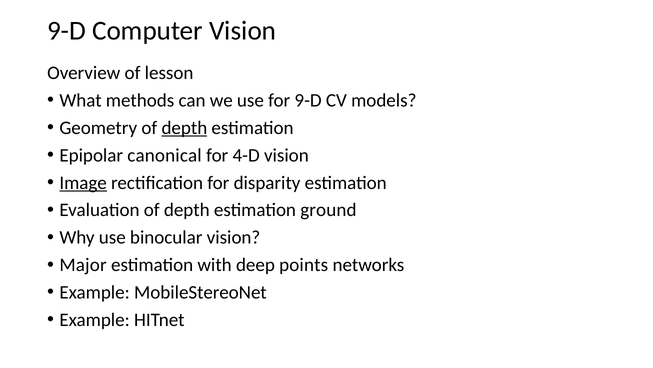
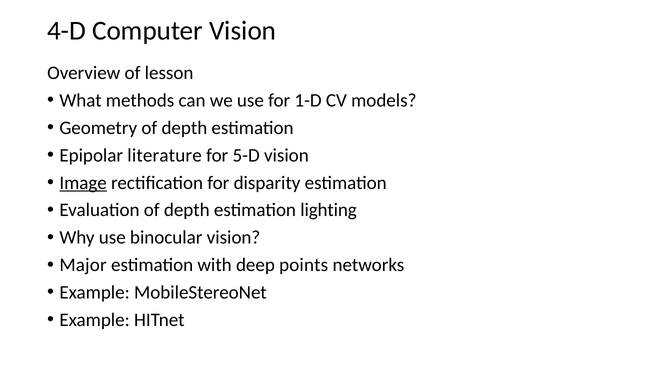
9-D: 9-D -> 4-D (67, 31)
for 9-D: 9-D -> 1-D (308, 100)
depth underline: present -> none (184, 128)
canonical: canonical -> literature (165, 155)
4-D: 4-D -> 5-D (246, 155)
ground: ground -> lighting (329, 210)
